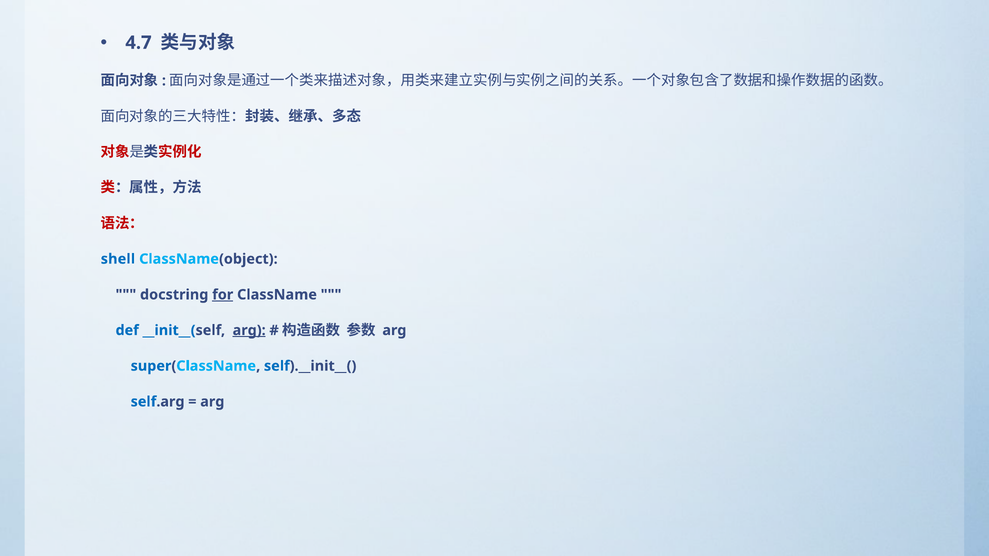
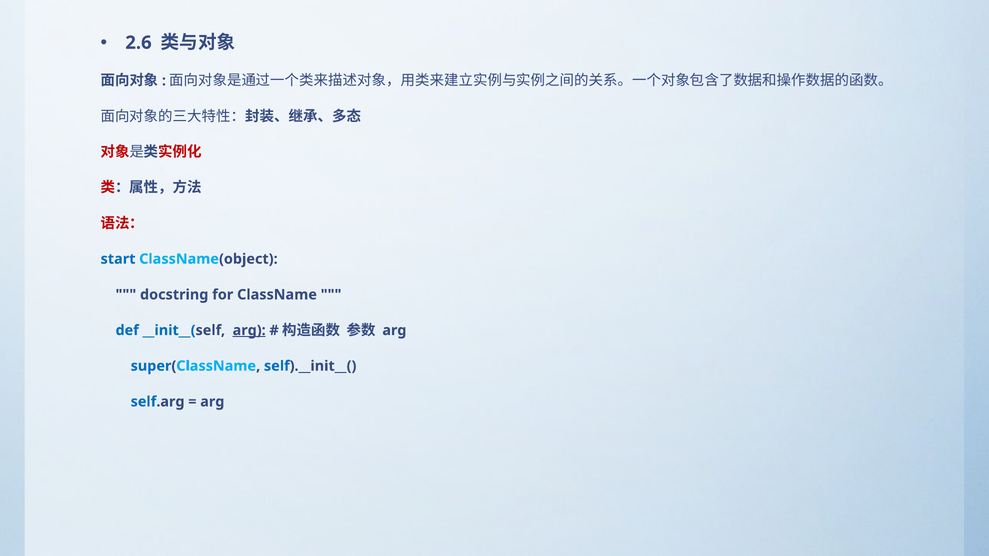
4.7: 4.7 -> 2.6 (138, 43)
shell: shell -> start (118, 259)
for underline: present -> none (223, 295)
